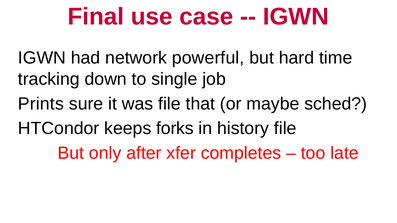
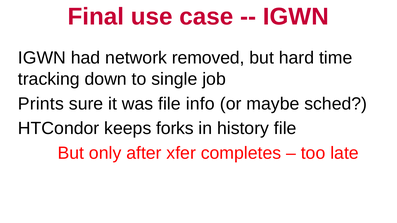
powerful: powerful -> removed (208, 58)
that: that -> info (200, 104)
